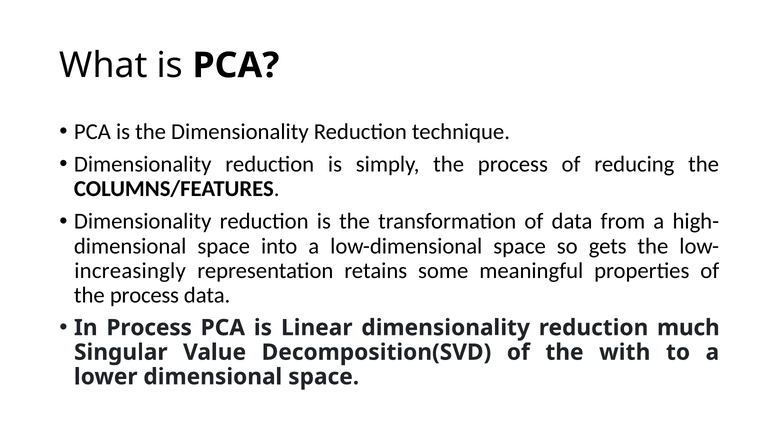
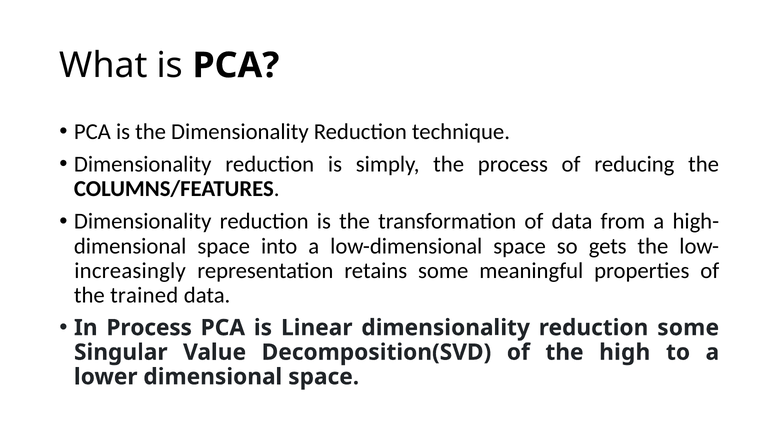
process: process -> trained (144, 295)
reduction much: much -> some (688, 328)
with: with -> high (625, 352)
